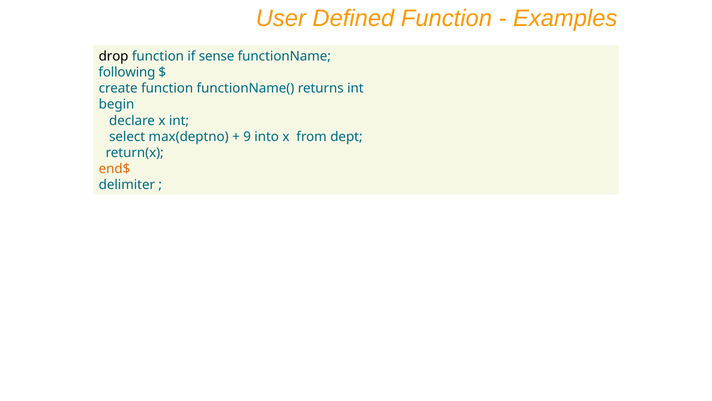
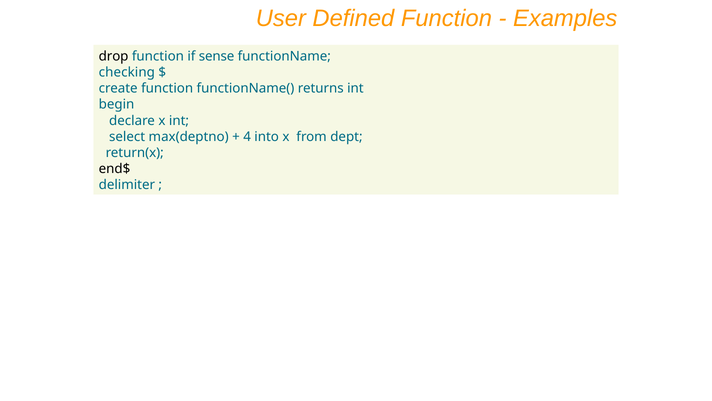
following: following -> checking (127, 72)
9: 9 -> 4 (247, 136)
end$ colour: orange -> black (114, 169)
